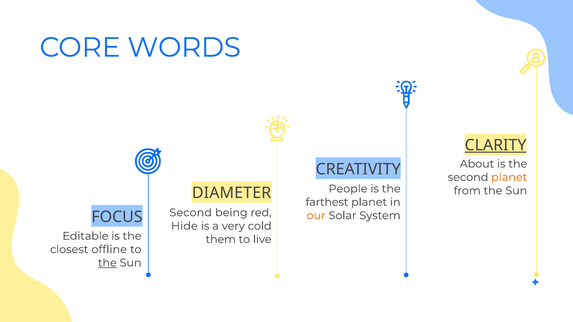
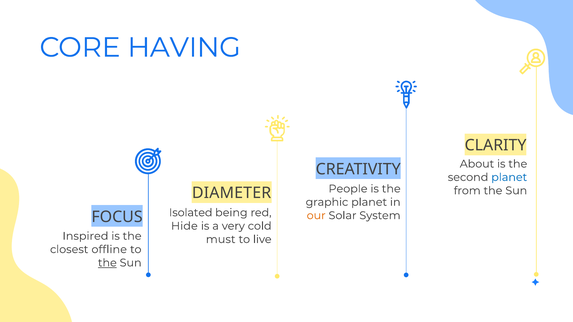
WORDS: WORDS -> HAVING (184, 48)
CLARITY underline: present -> none (496, 145)
planet colour: orange -> blue (509, 177)
farthest: farthest -> graphic (327, 202)
Second: Second -> Isolated (191, 213)
Editable: Editable -> Inspired (85, 236)
them: them -> must (221, 240)
